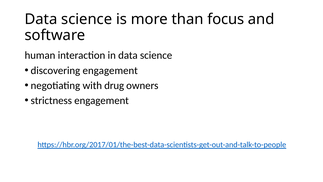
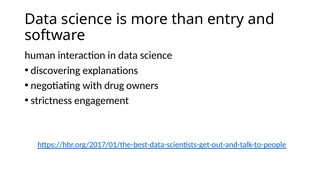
focus: focus -> entry (226, 19)
discovering engagement: engagement -> explanations (110, 70)
